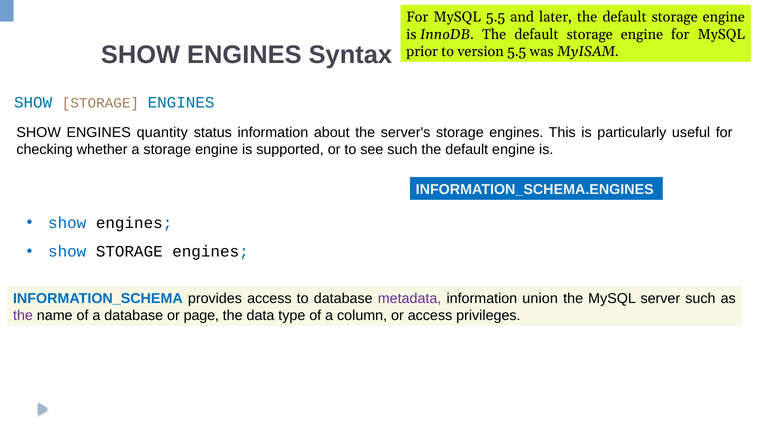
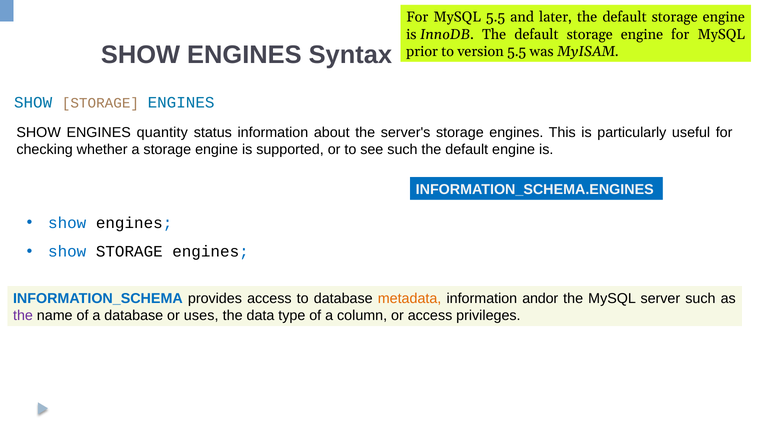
metadata colour: purple -> orange (410, 299)
union: union -> andor (540, 299)
page: page -> uses (201, 316)
